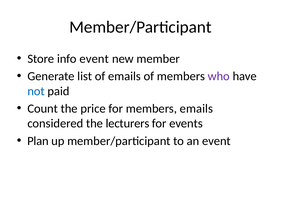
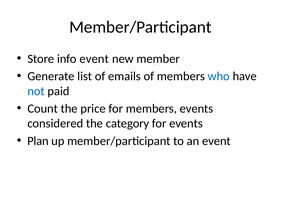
who colour: purple -> blue (219, 76)
members emails: emails -> events (196, 109)
lecturers: lecturers -> category (128, 124)
